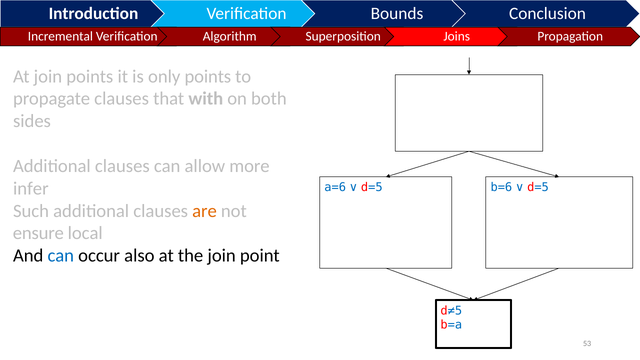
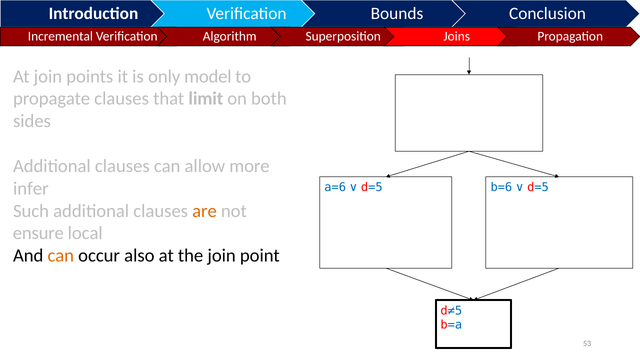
only points: points -> model (208, 76)
with: with -> limit (206, 99)
can colour: blue -> orange (61, 256)
